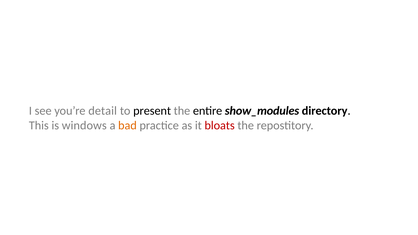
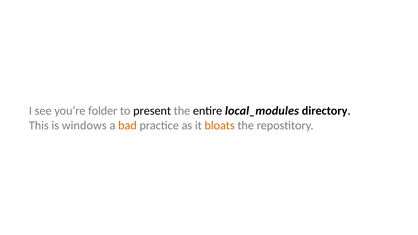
detail: detail -> folder (103, 111)
show_modules: show_modules -> local_modules (262, 111)
bloats colour: red -> orange (220, 126)
